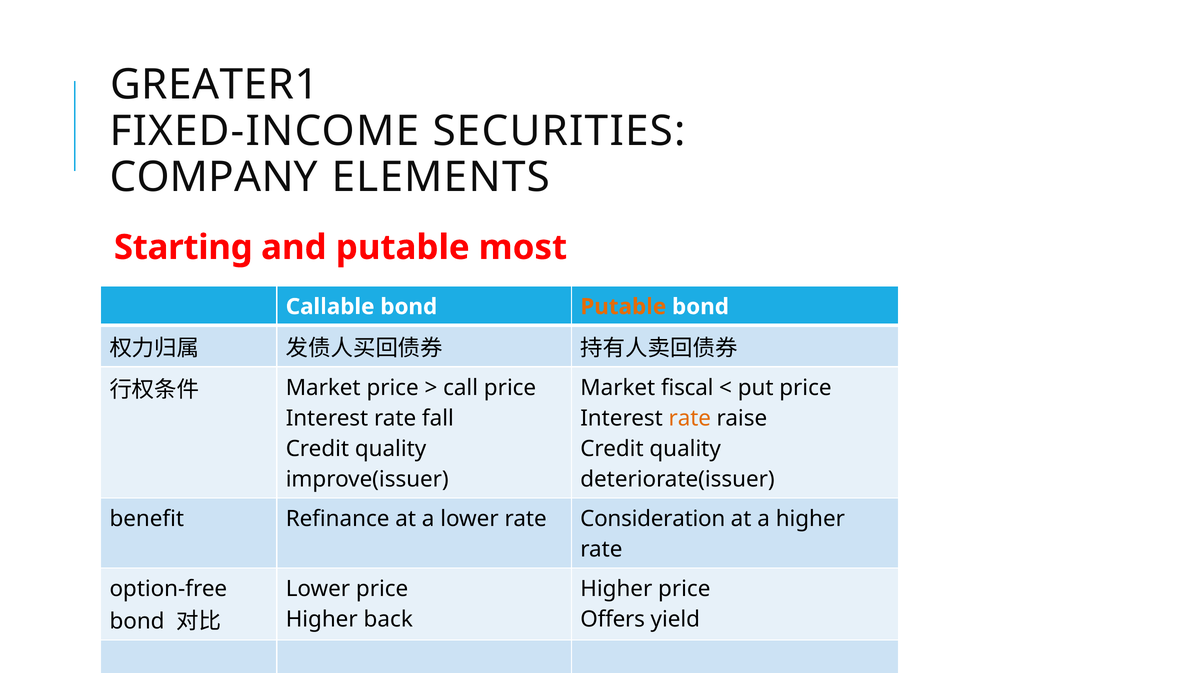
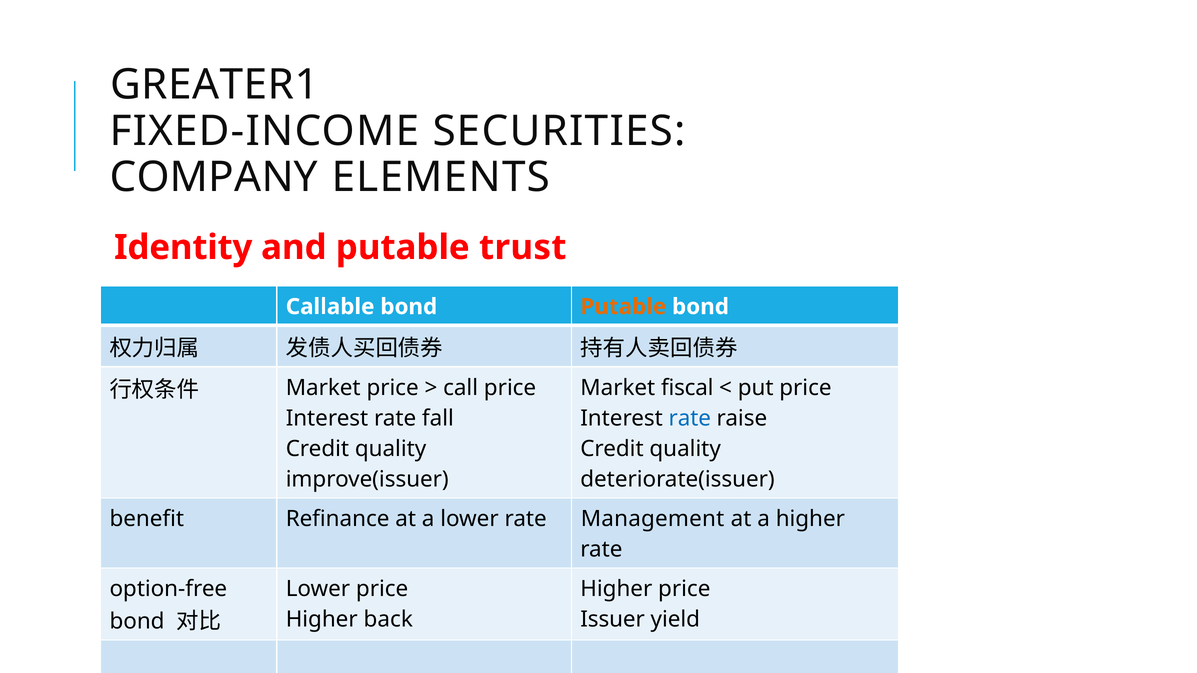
Starting: Starting -> Identity (183, 248)
most: most -> trust (523, 248)
rate colour: orange -> blue (690, 418)
Consideration: Consideration -> Management (653, 519)
Offers: Offers -> Issuer (613, 620)
